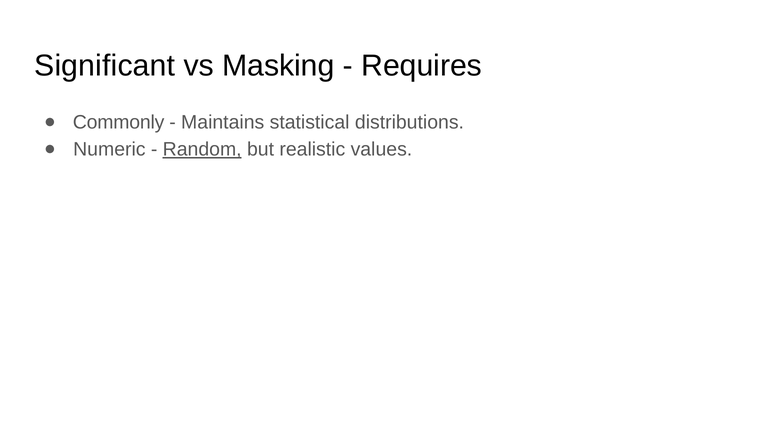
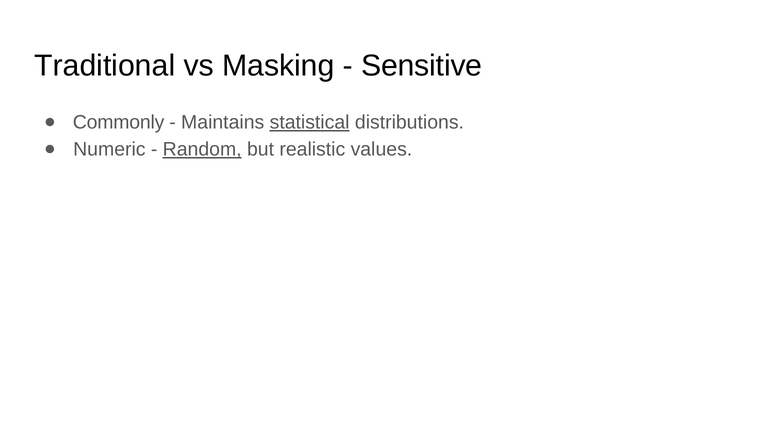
Significant: Significant -> Traditional (105, 66)
Requires: Requires -> Sensitive (422, 66)
statistical underline: none -> present (310, 122)
